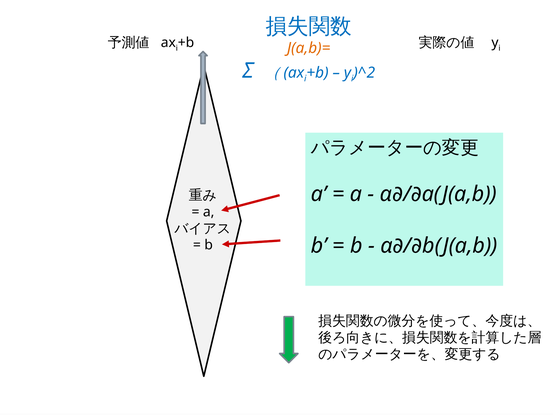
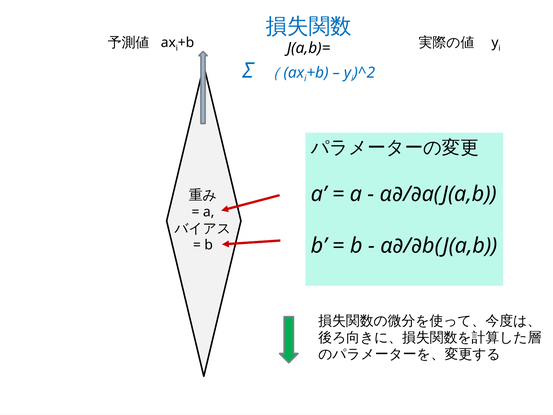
J(a,b)= colour: orange -> black (309, 48)
